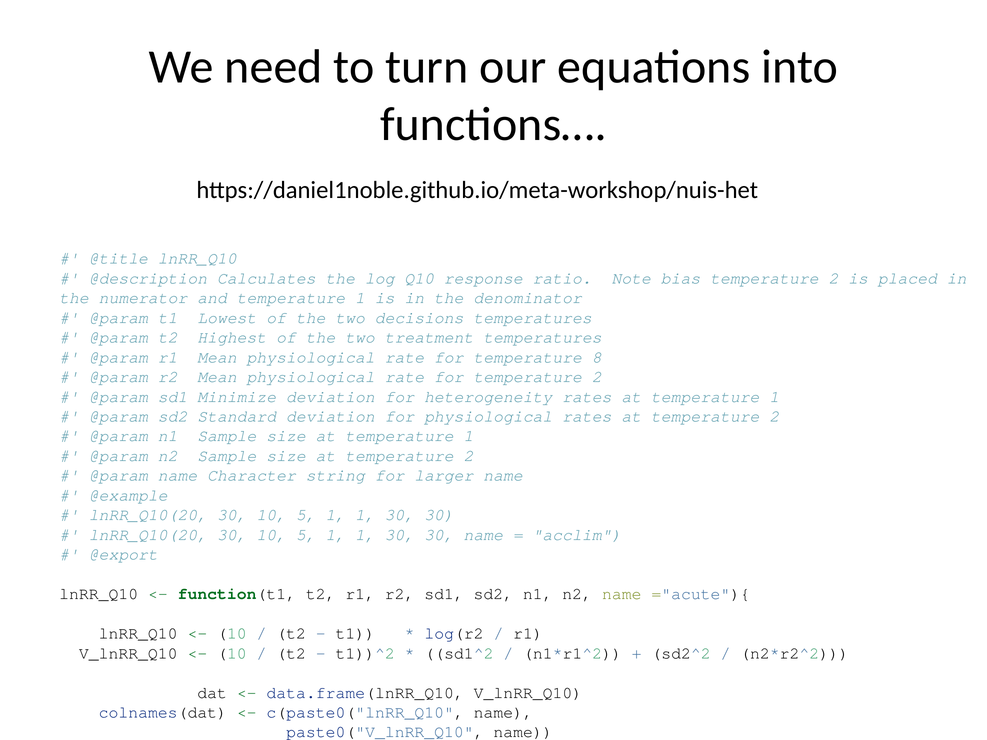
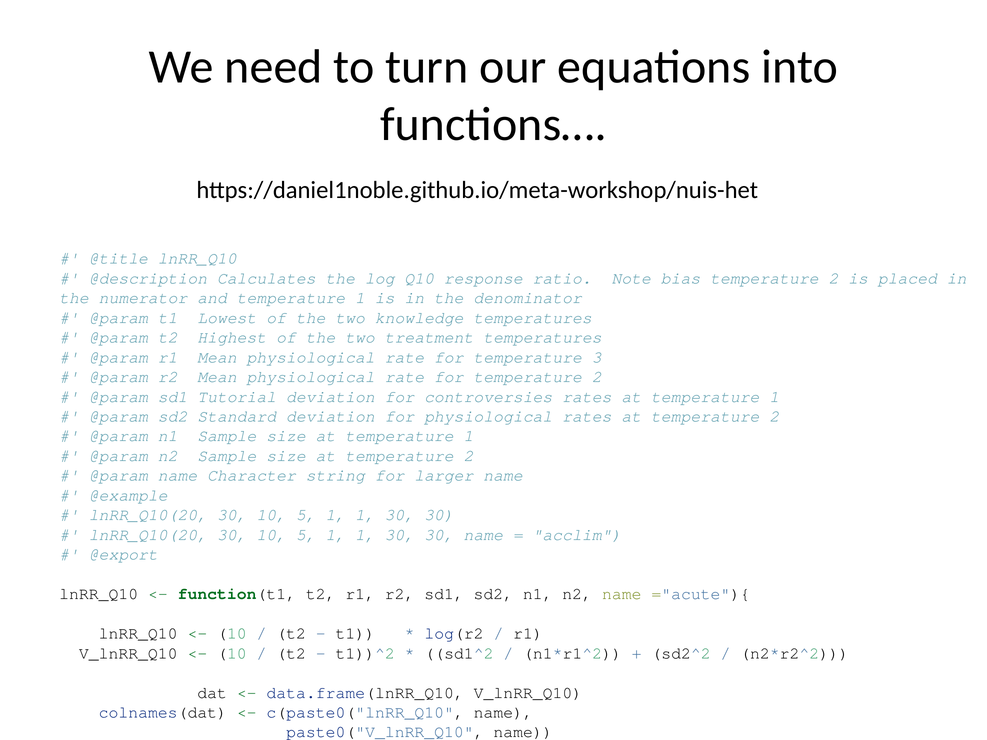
decisions: decisions -> knowledge (419, 318)
8: 8 -> 3 (597, 357)
Minimize: Minimize -> Tutorial (237, 397)
heterogeneity: heterogeneity -> controversies (488, 397)
